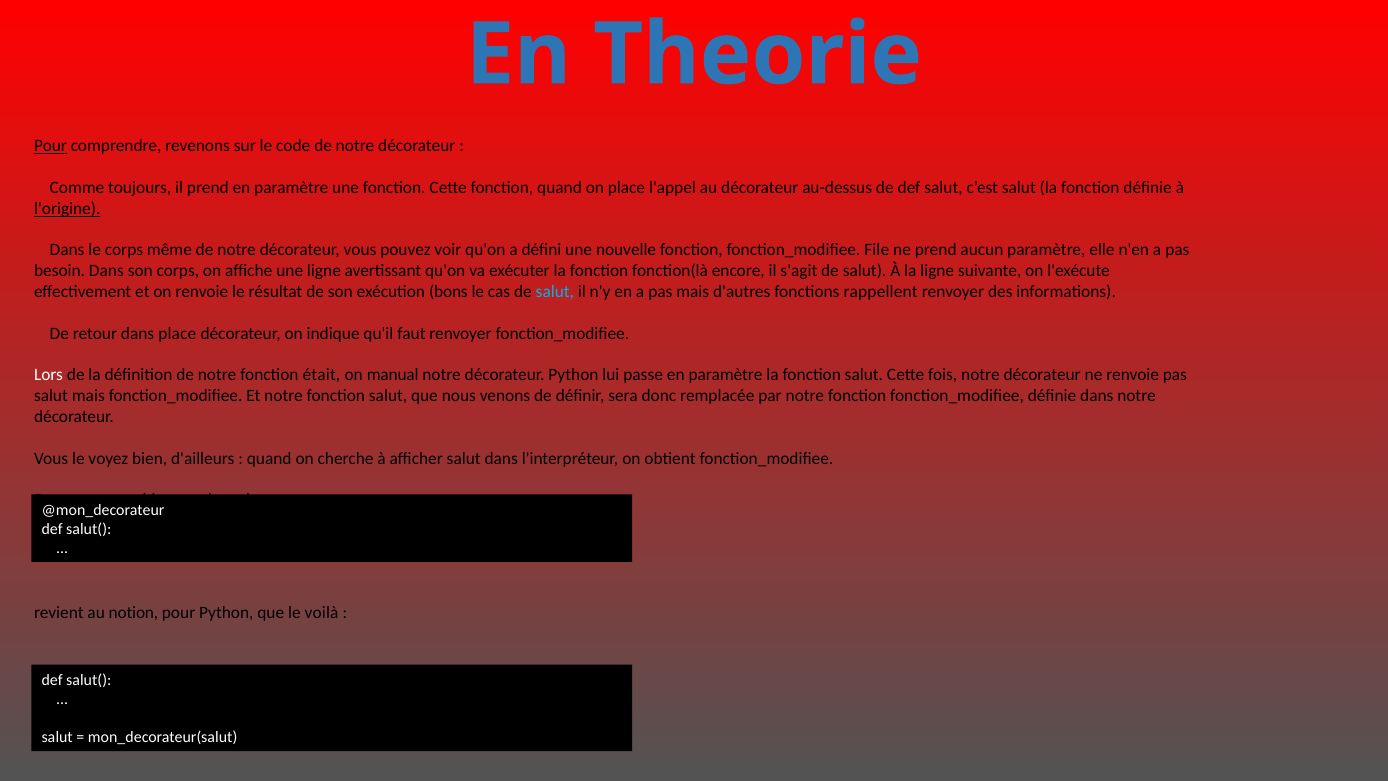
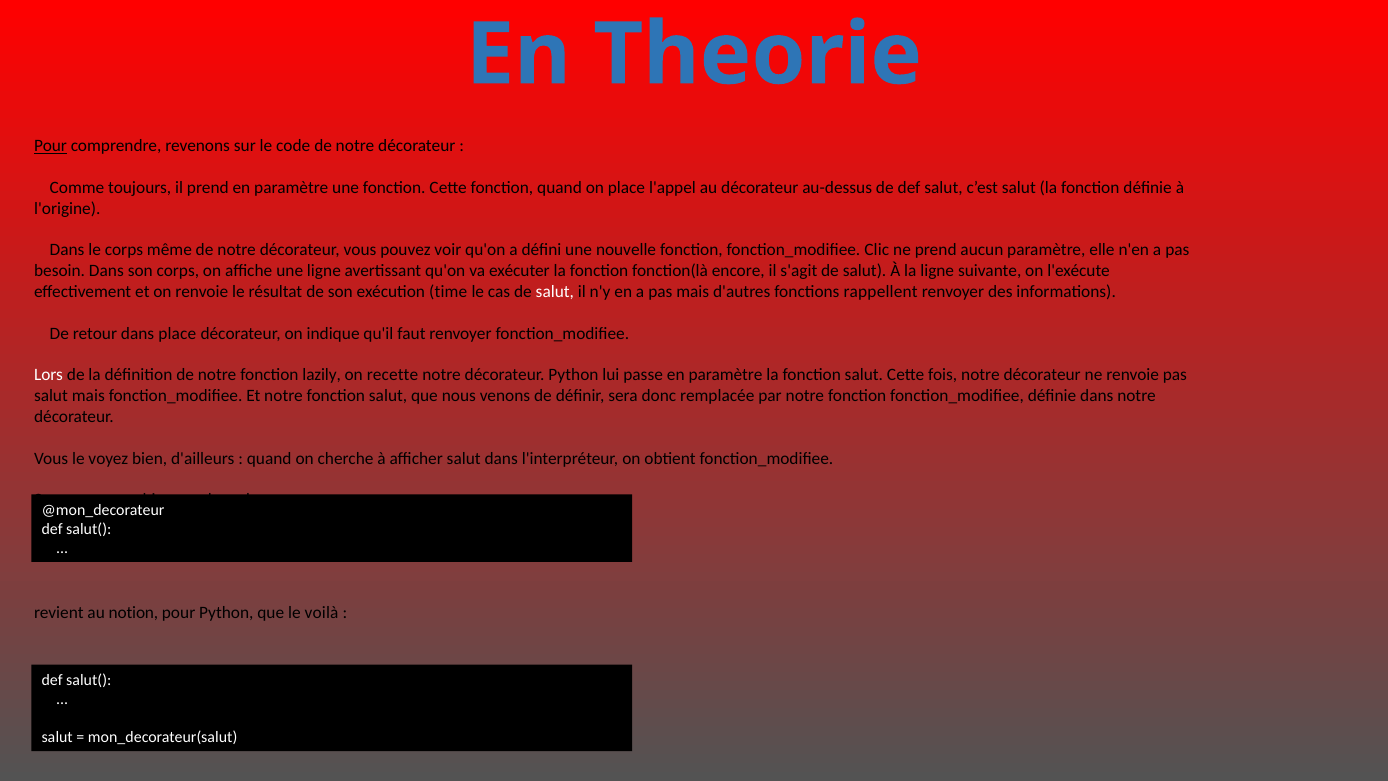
l'origine underline: present -> none (67, 209)
File: File -> Clic (877, 250)
bons: bons -> time (448, 292)
salut colour: light blue -> white (555, 292)
était: était -> lazily (322, 375)
manual: manual -> recette (393, 375)
